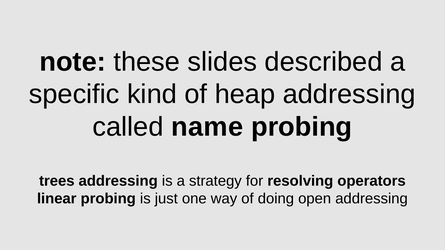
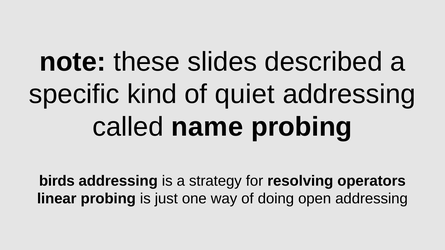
heap: heap -> quiet (245, 94)
trees: trees -> birds (57, 181)
